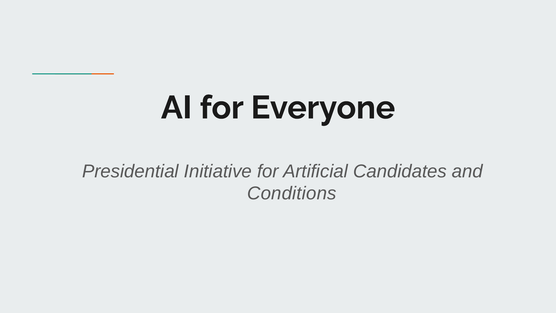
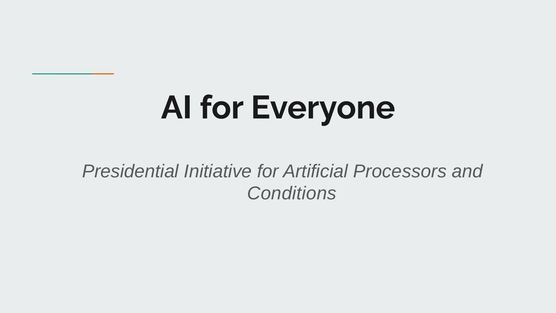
Candidates: Candidates -> Processors (400, 171)
